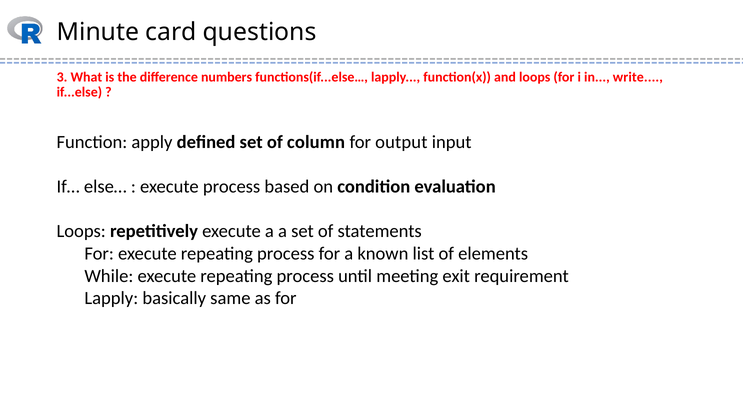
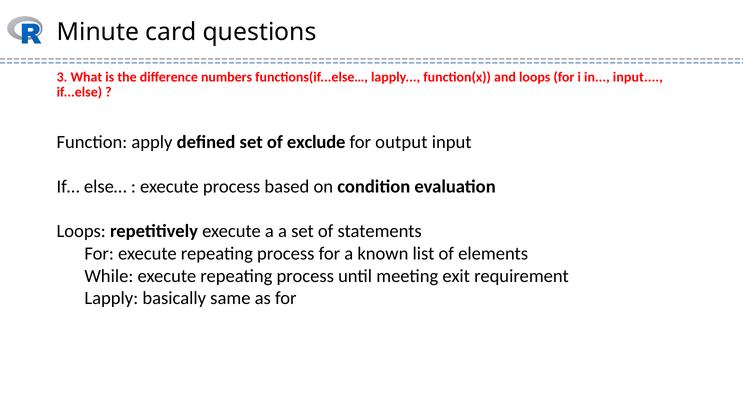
in write: write -> input (638, 77)
column: column -> exclude (316, 142)
